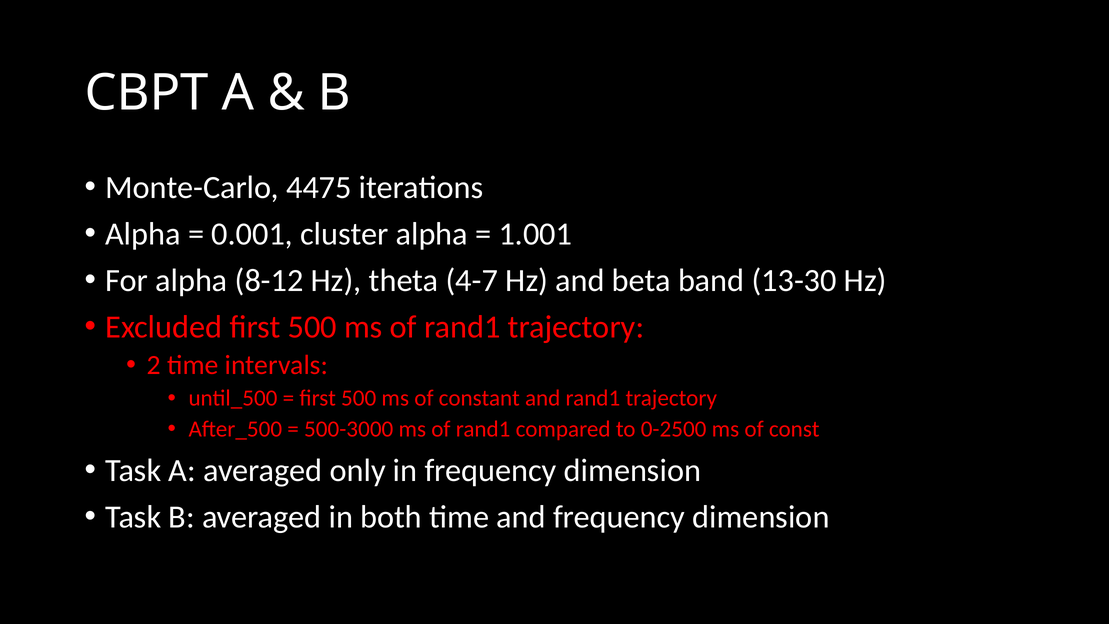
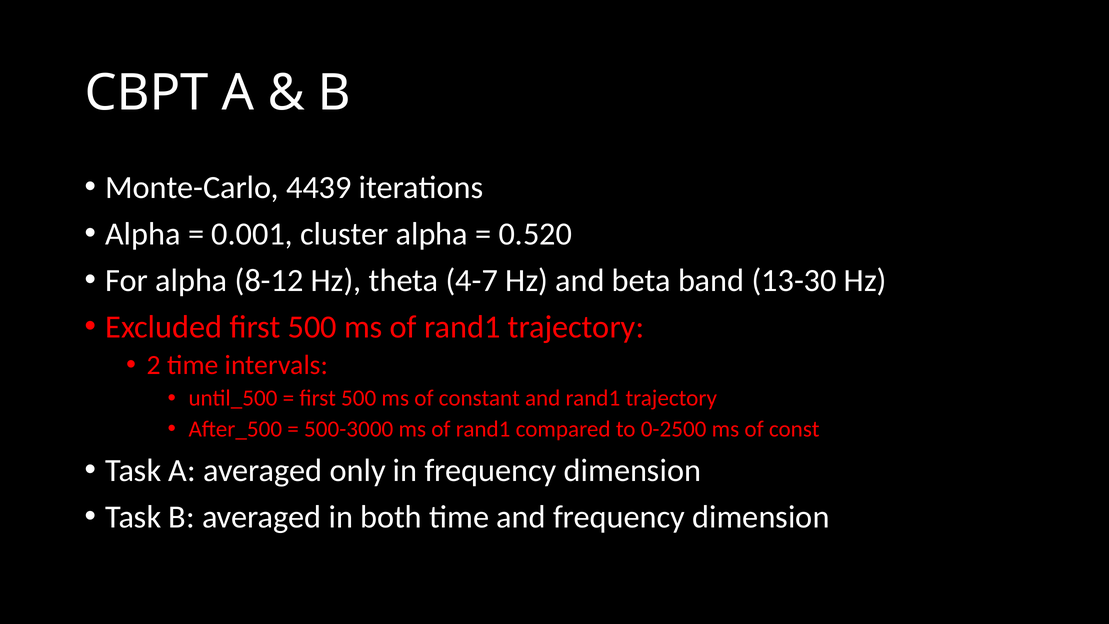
4475: 4475 -> 4439 (319, 187)
1.001: 1.001 -> 0.520 (535, 234)
